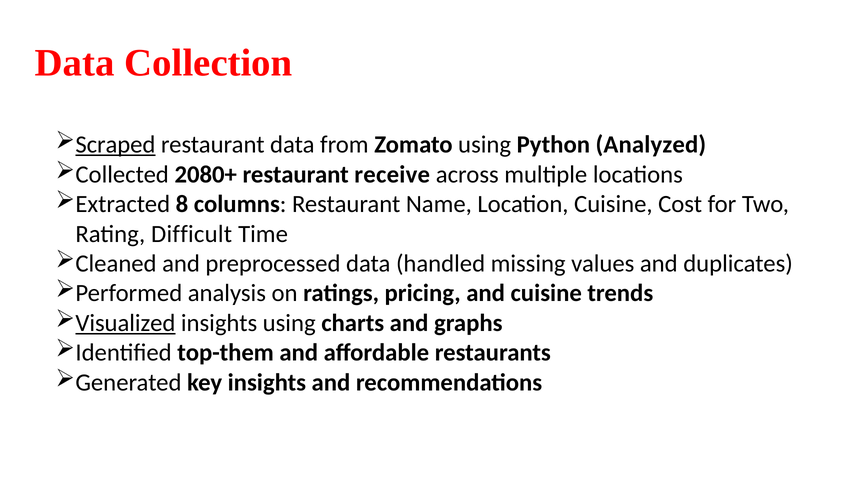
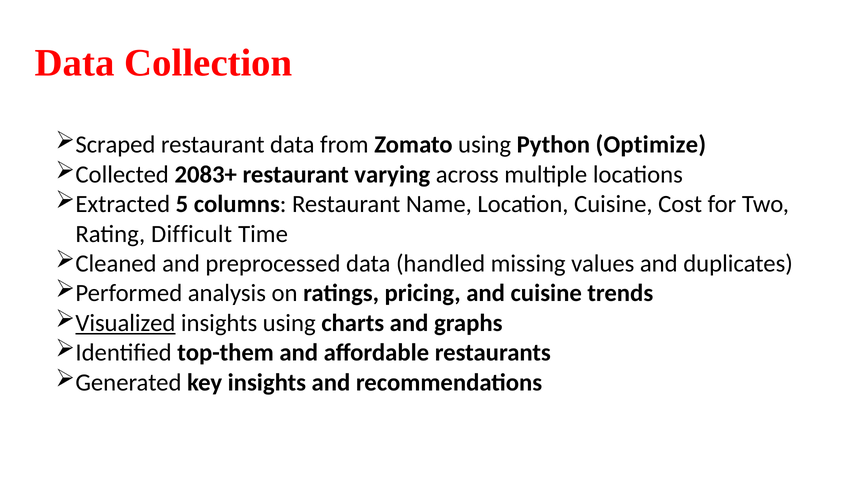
Scraped underline: present -> none (115, 145)
Analyzed: Analyzed -> Optimize (651, 145)
2080+: 2080+ -> 2083+ (206, 174)
receive: receive -> varying (392, 174)
8: 8 -> 5 (182, 204)
